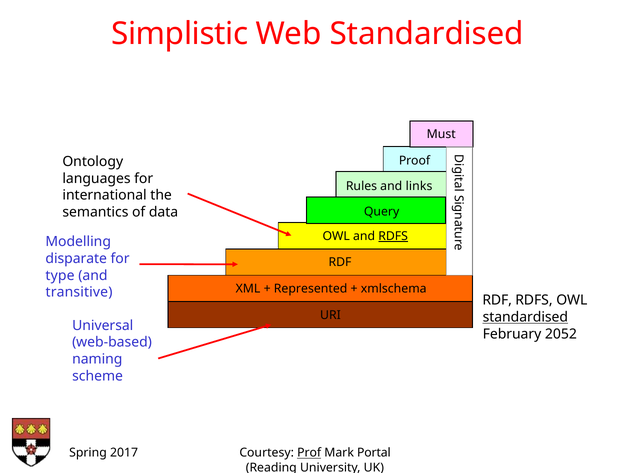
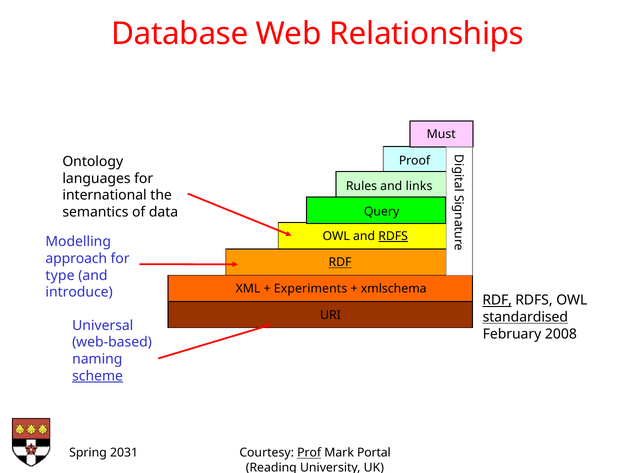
Simplistic: Simplistic -> Database (180, 34)
Web Standardised: Standardised -> Relationships (427, 34)
disparate: disparate -> approach (76, 258)
RDF underline: none -> present (340, 262)
Represented: Represented -> Experiments (311, 288)
transitive: transitive -> introduce (79, 292)
RDF underline: none -> present (497, 300)
2052: 2052 -> 2008 (561, 334)
scheme underline: none -> present (98, 376)
2017: 2017 -> 2031 (124, 452)
